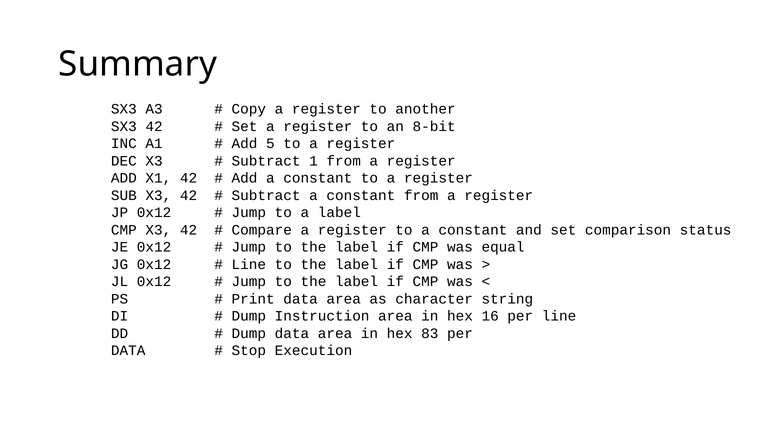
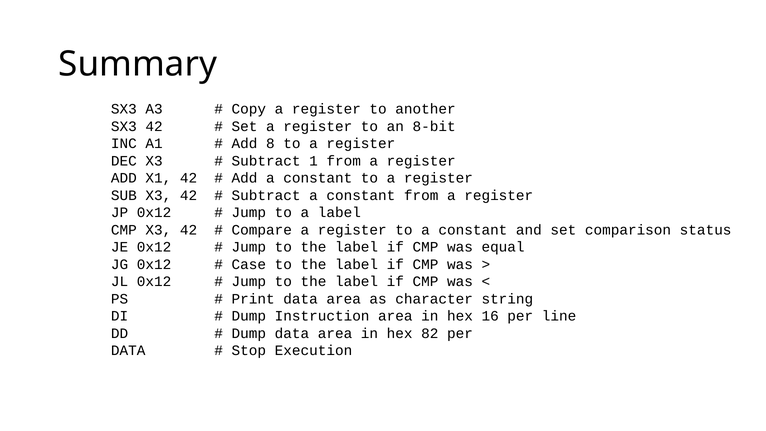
5: 5 -> 8 (270, 144)
Line: Line -> Case (249, 264)
83: 83 -> 82 (430, 333)
